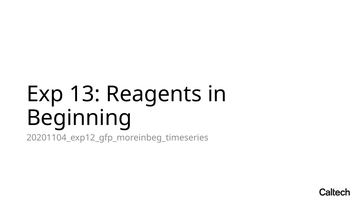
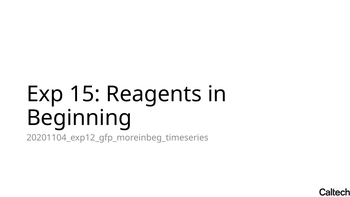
13: 13 -> 15 (85, 94)
